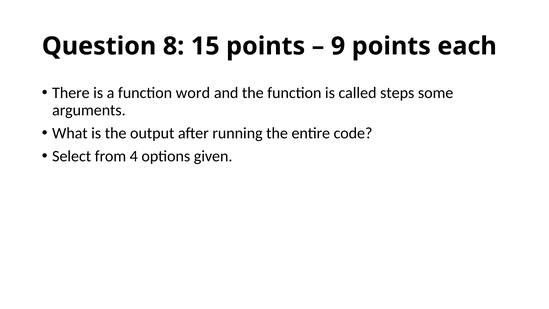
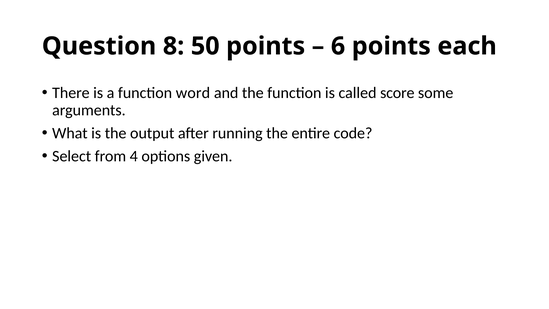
15: 15 -> 50 (205, 46)
9: 9 -> 6 (338, 46)
steps: steps -> score (397, 93)
